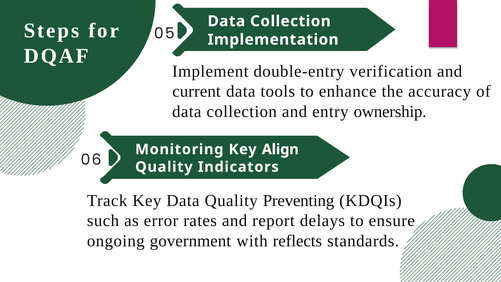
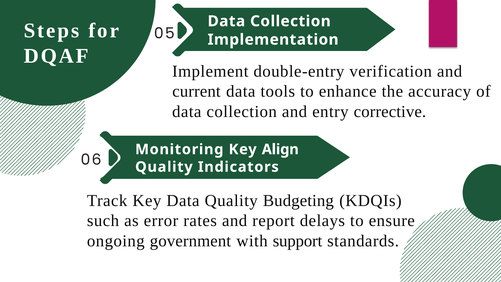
ownership: ownership -> corrective (390, 111)
Preventing: Preventing -> Budgeting (298, 201)
reflects: reflects -> support (297, 241)
